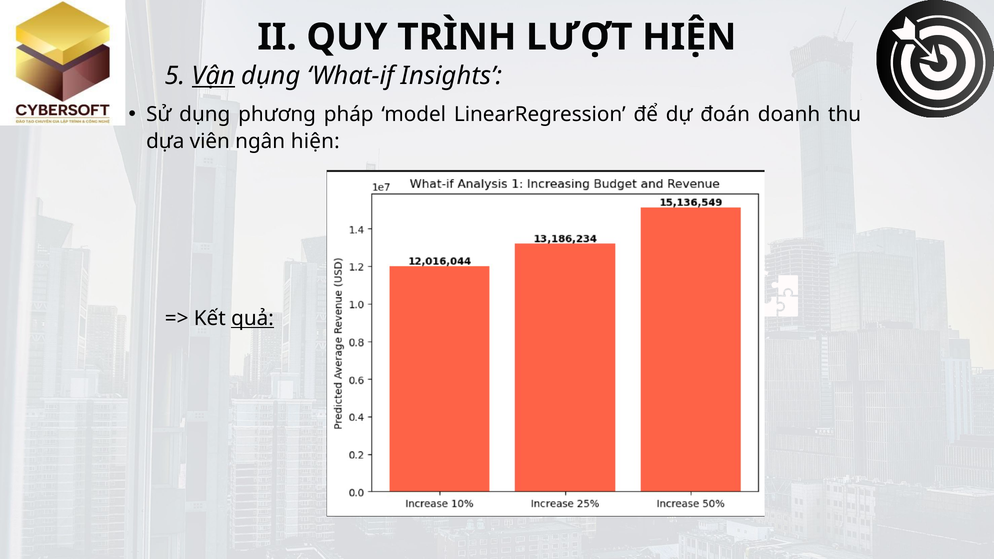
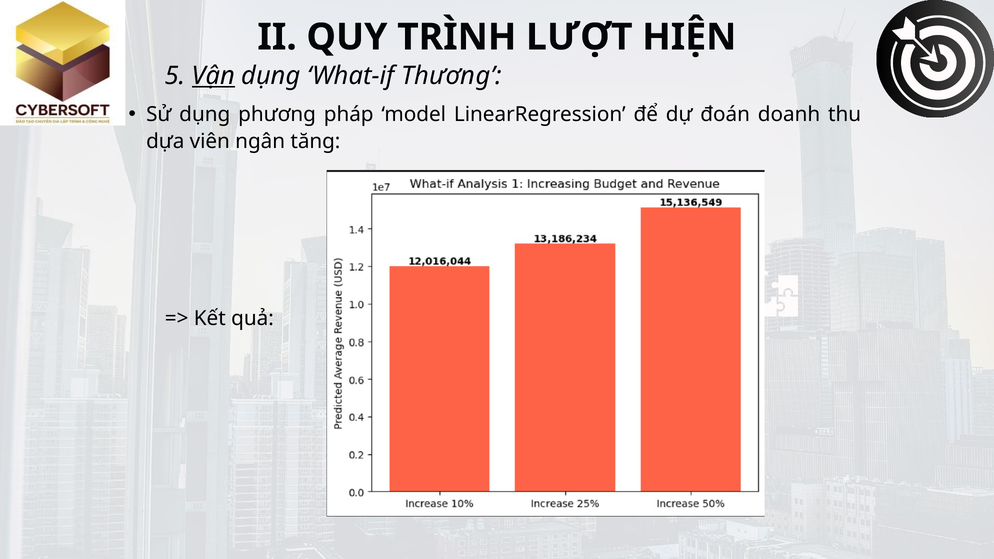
Insights: Insights -> Thương (452, 76)
ngân hiện: hiện -> tăng (315, 141)
quả underline: present -> none (253, 319)
